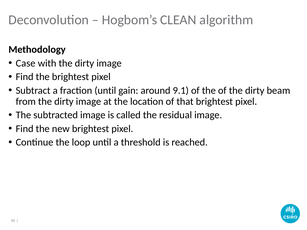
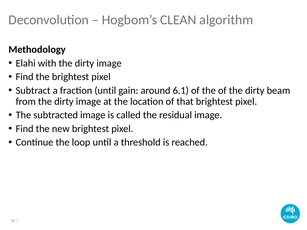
Case: Case -> Elahi (26, 63)
9.1: 9.1 -> 6.1 (181, 91)
